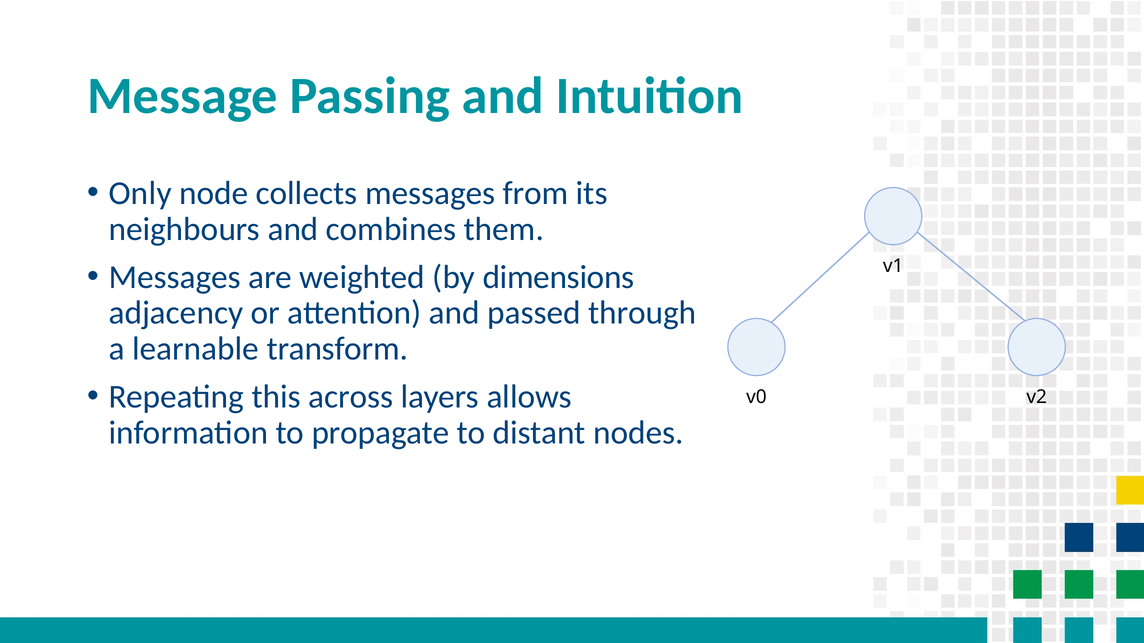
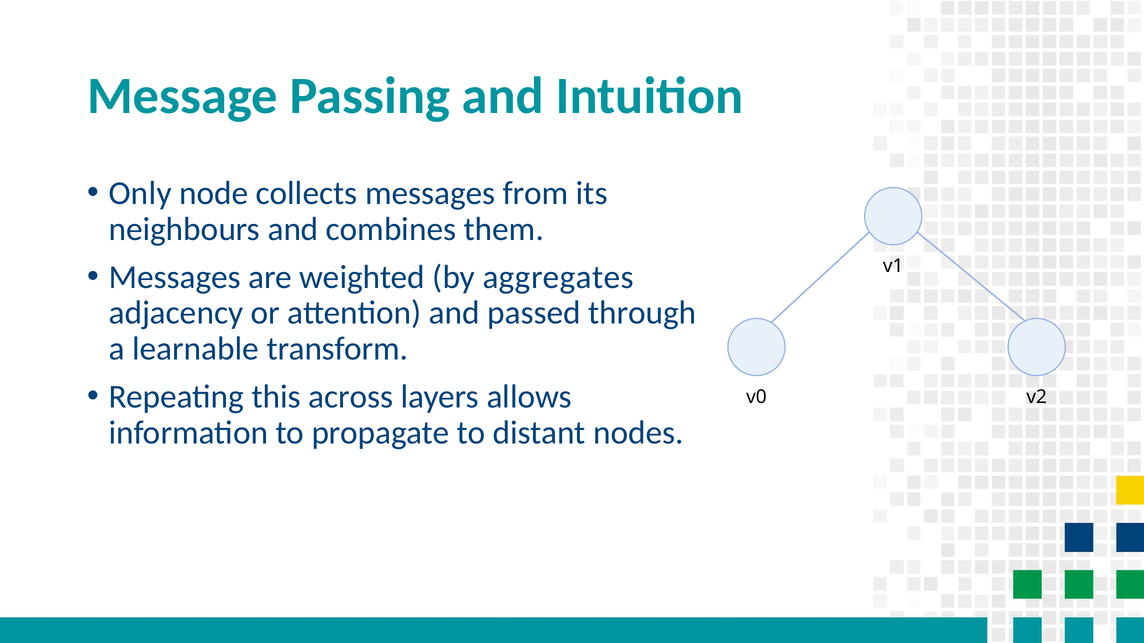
dimensions: dimensions -> aggregates (558, 277)
